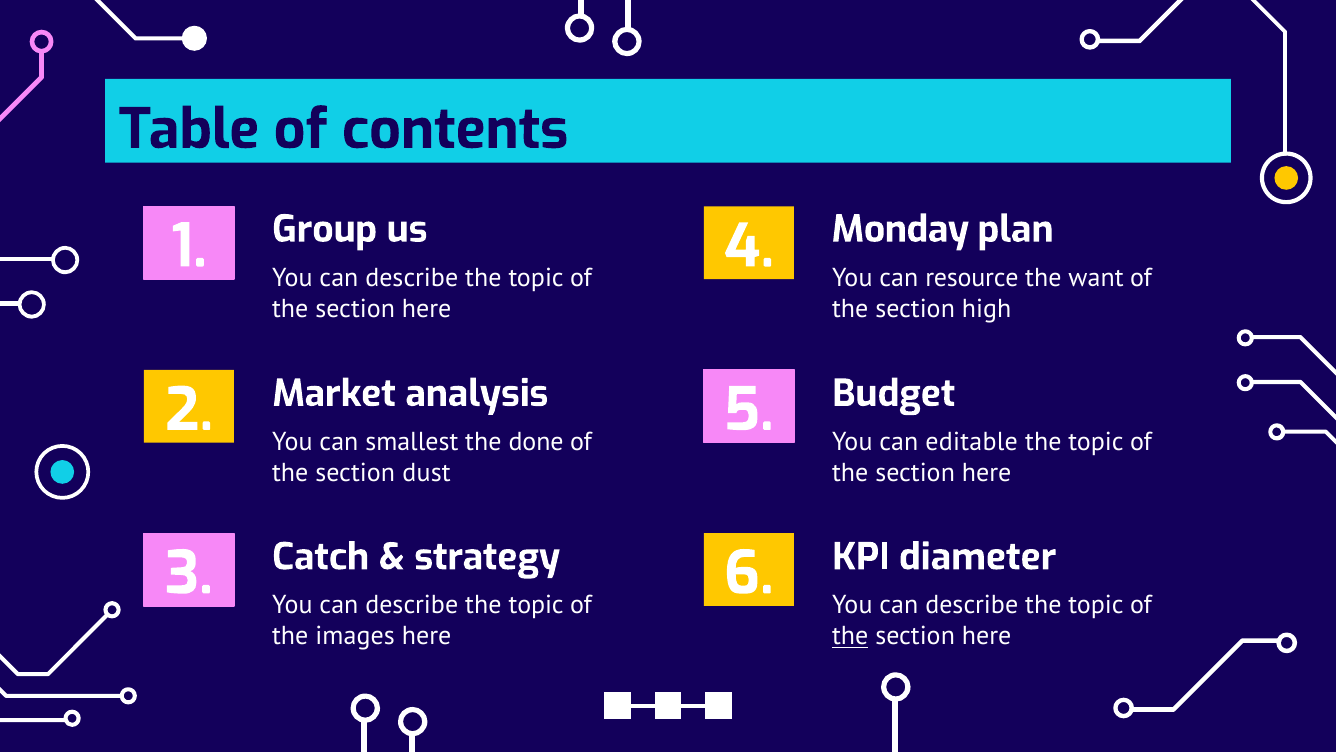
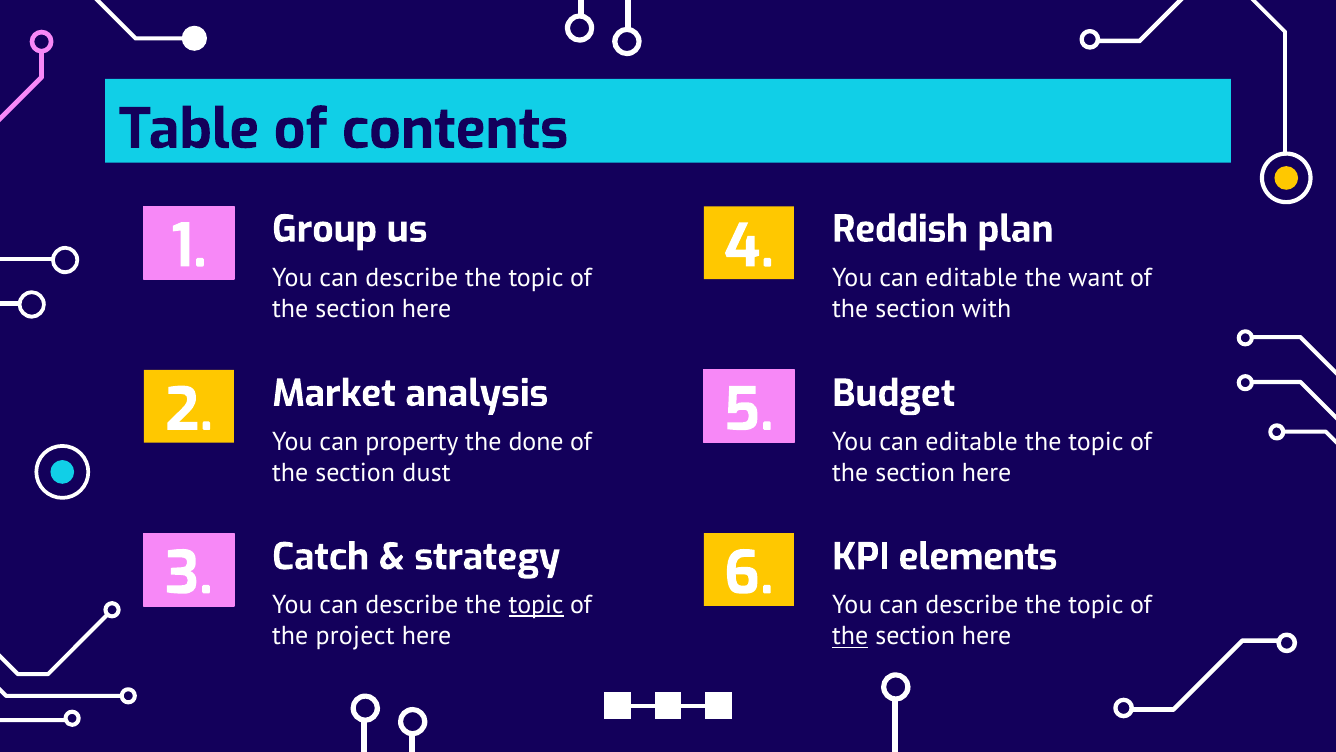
Monday: Monday -> Reddish (900, 229)
resource: resource -> editable (972, 278)
high: high -> with (987, 309)
smallest: smallest -> property (412, 441)
diameter: diameter -> elements (978, 557)
topic underline: none -> present (536, 605)
images: images -> project (355, 636)
